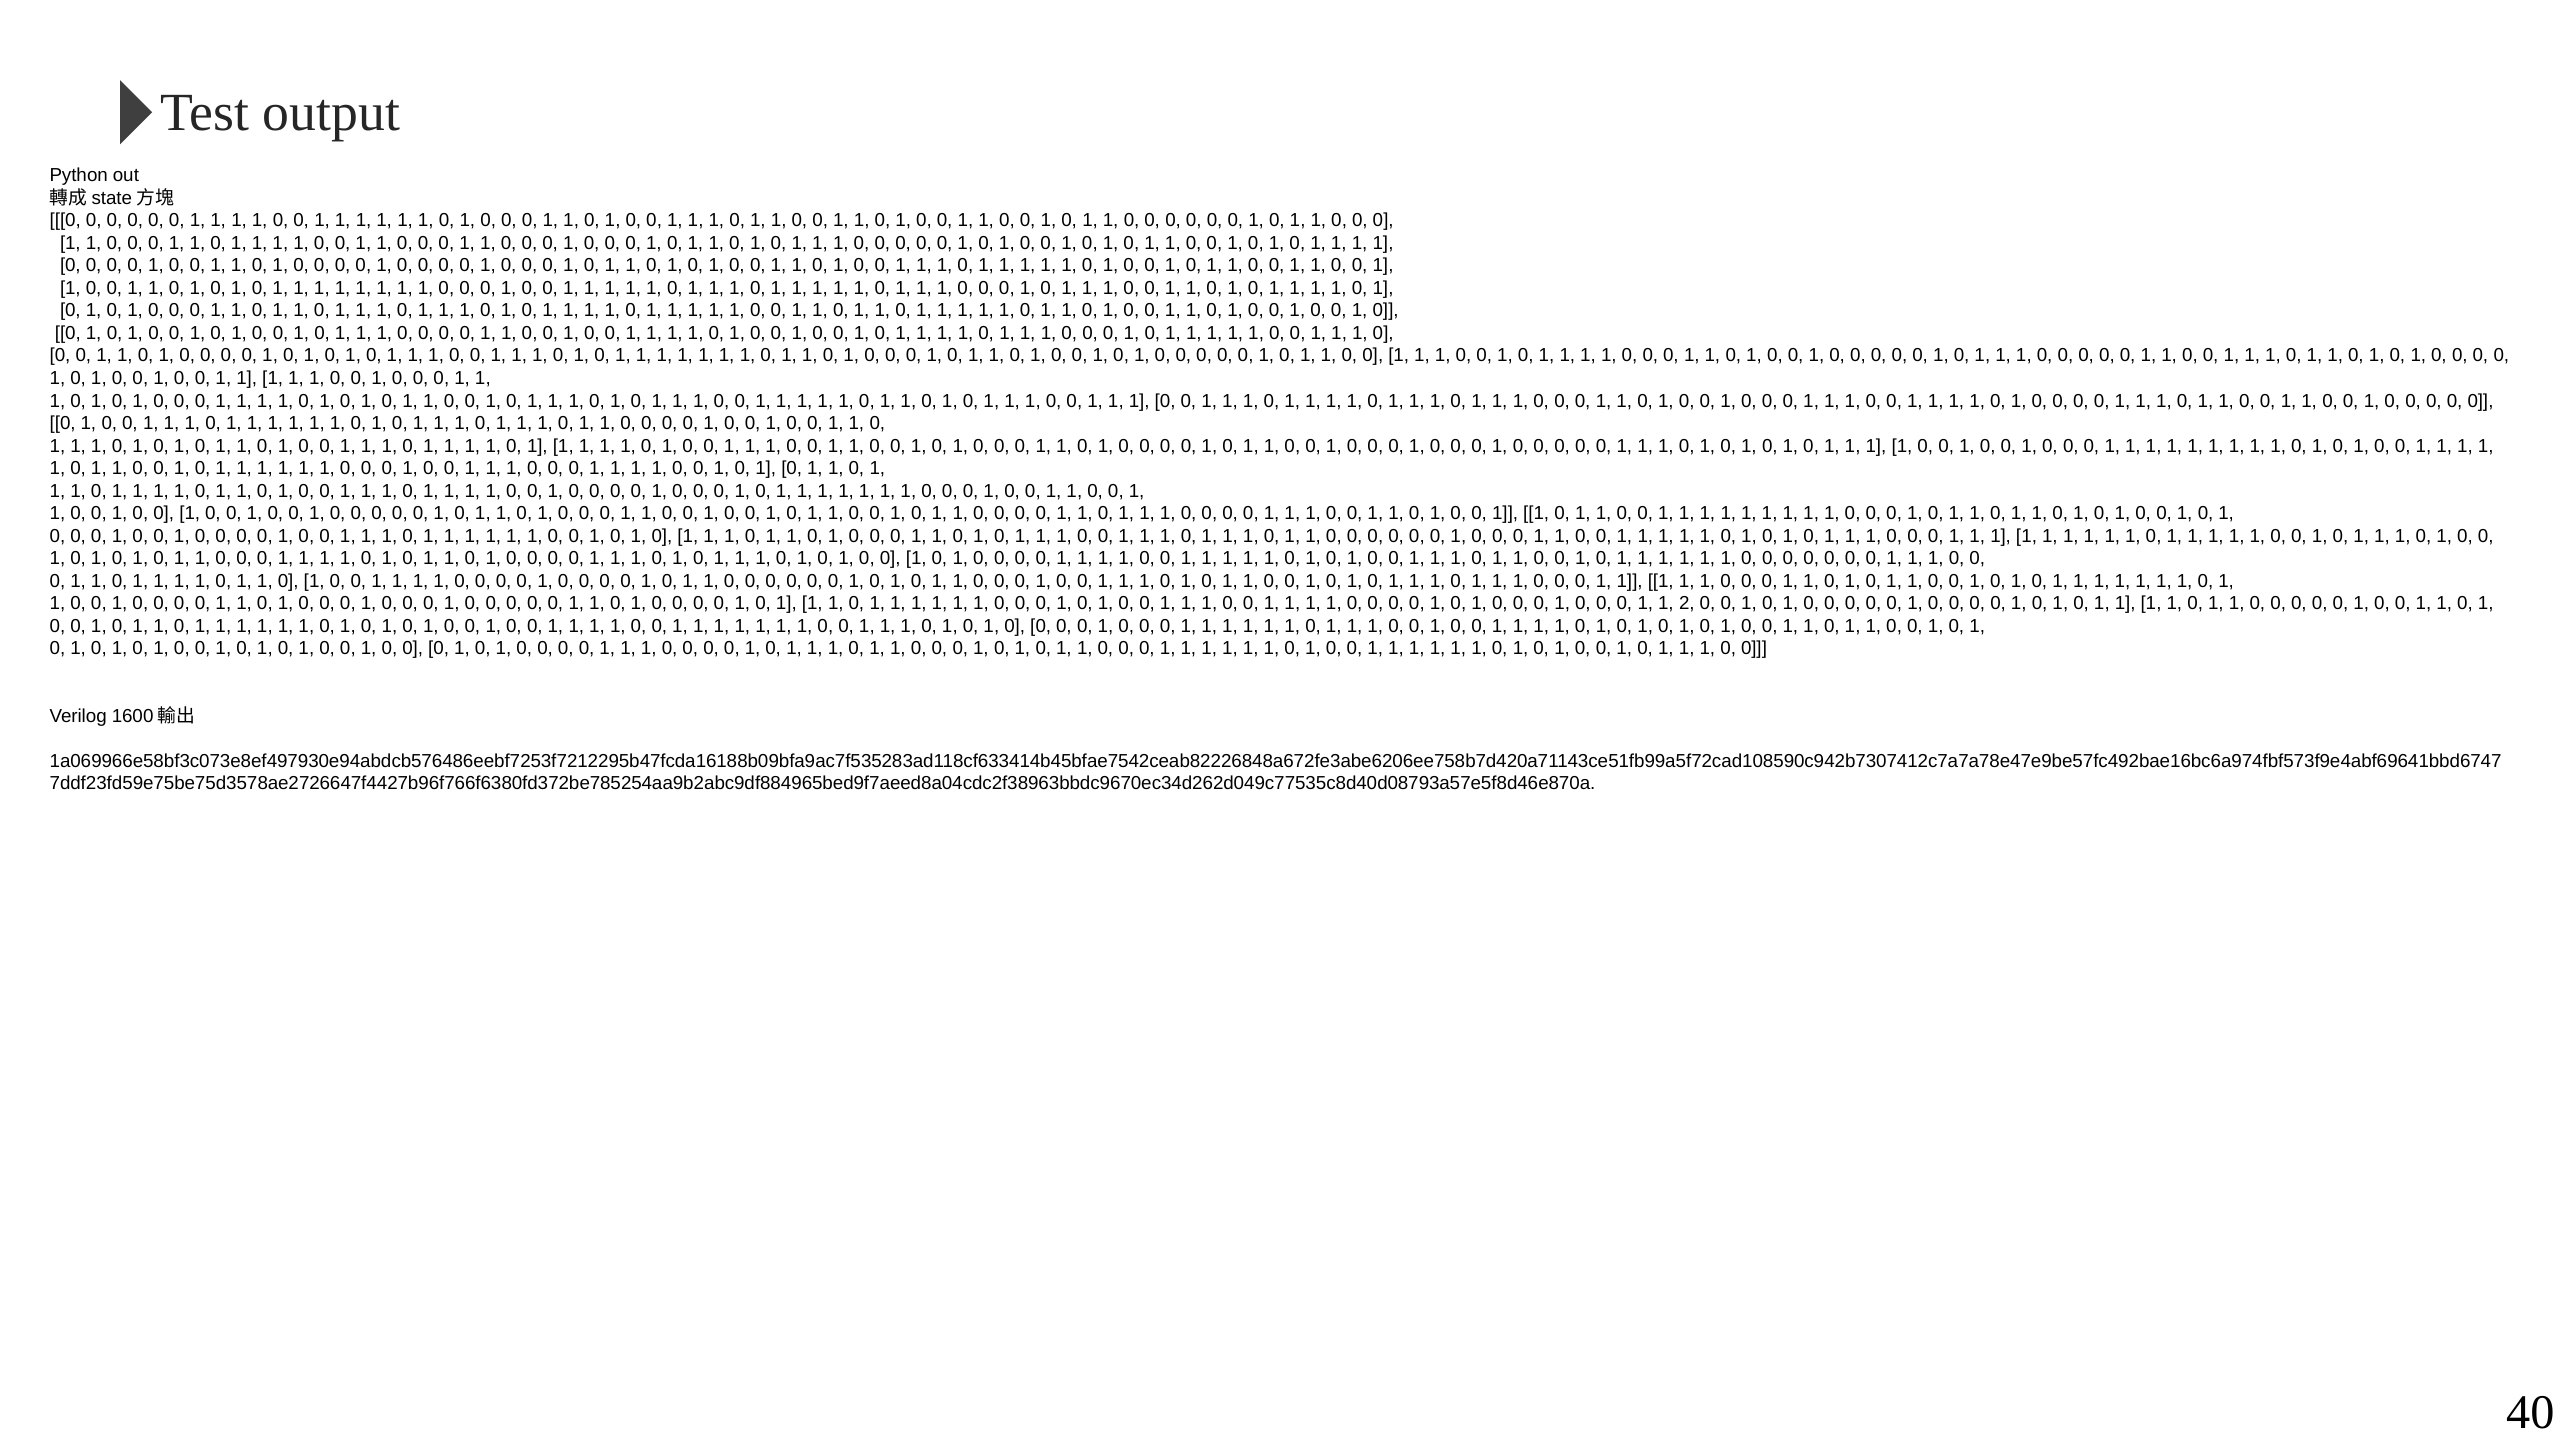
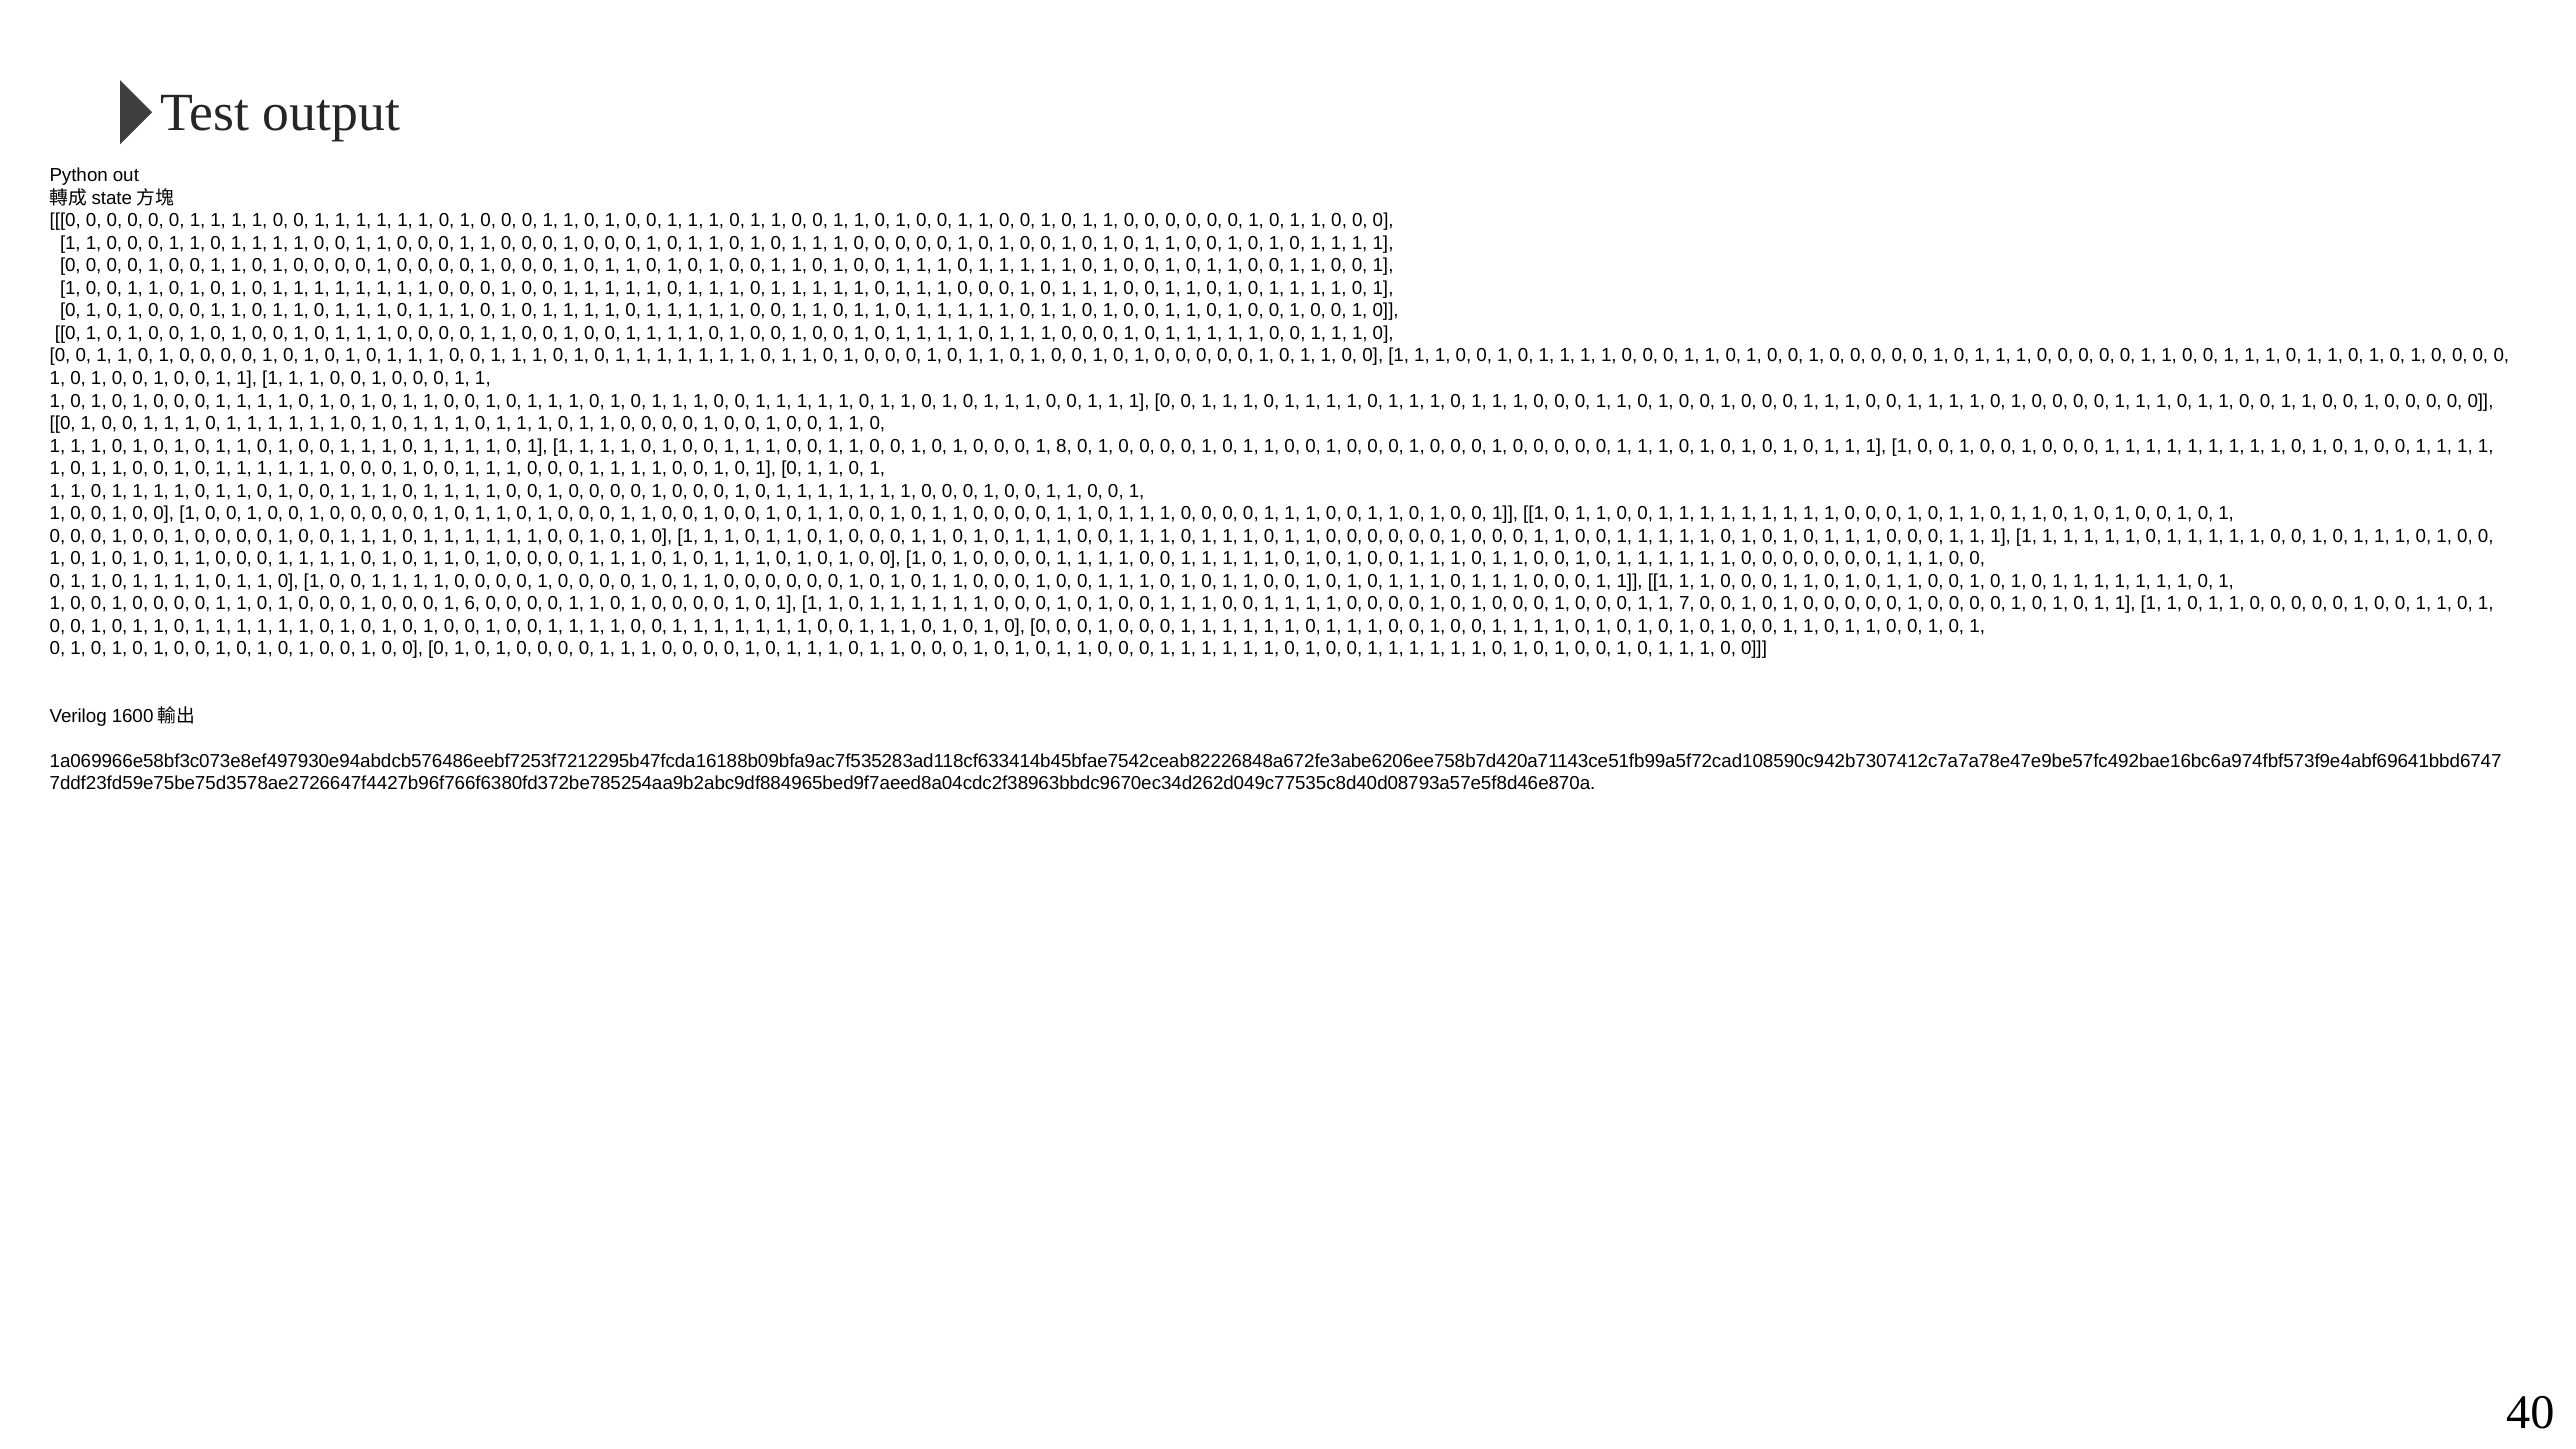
1: 1 -> 8 (1064, 446)
0: 0 -> 6 (472, 603)
2: 2 -> 7 (1687, 603)
